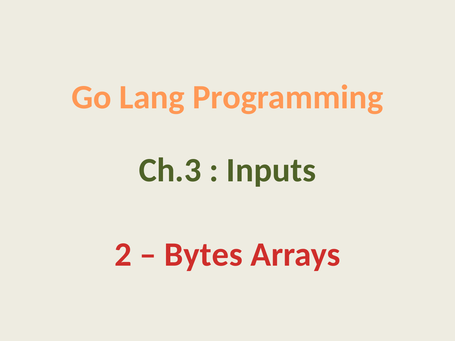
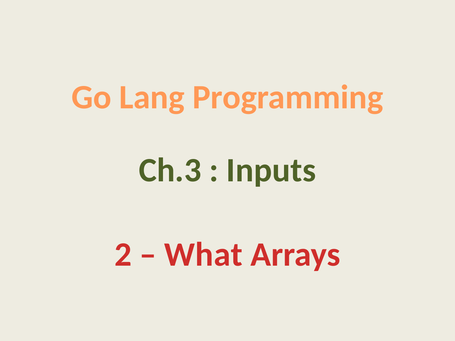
Bytes: Bytes -> What (203, 255)
